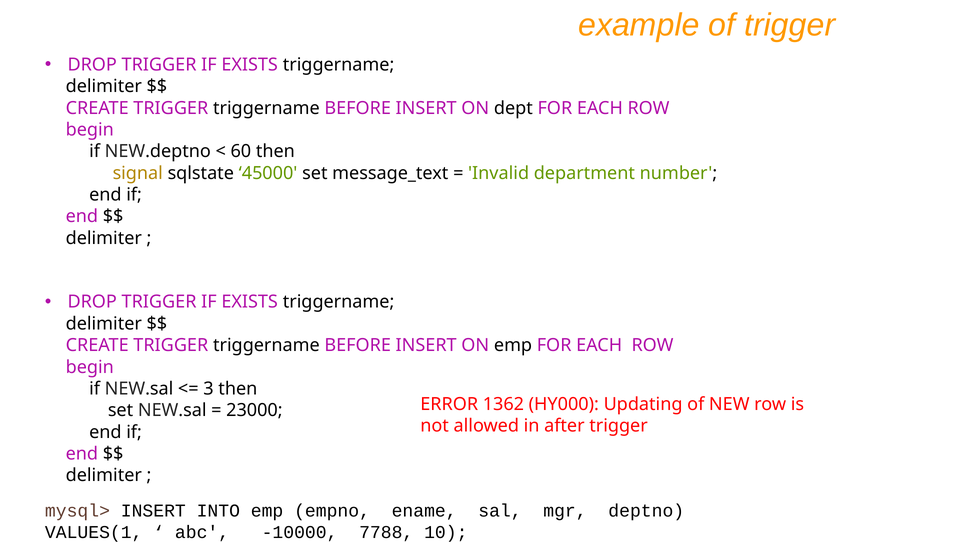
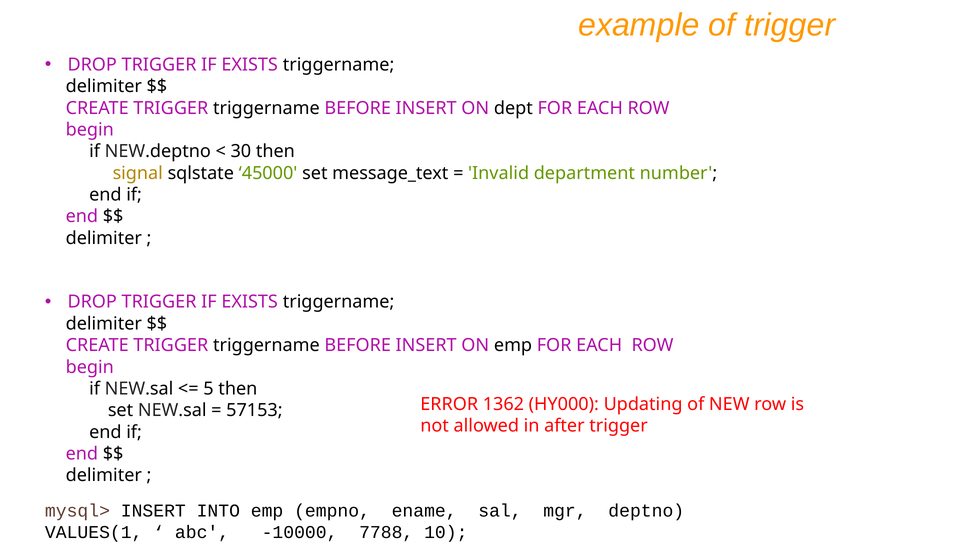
60: 60 -> 30 (241, 151)
3: 3 -> 5 (209, 389)
23000: 23000 -> 57153 (254, 410)
